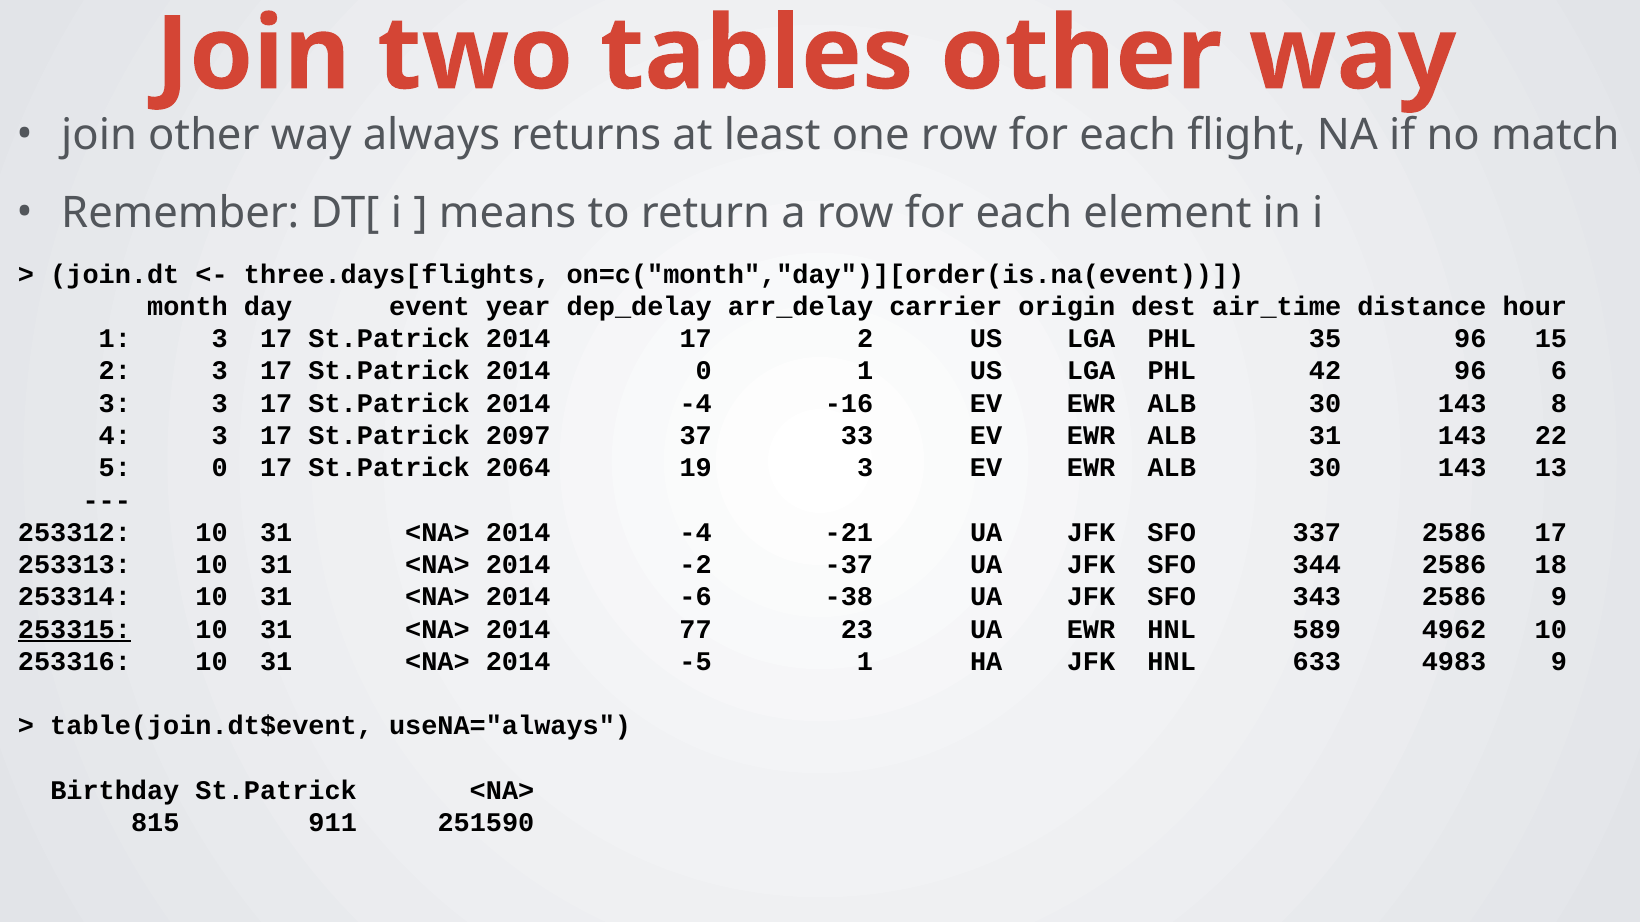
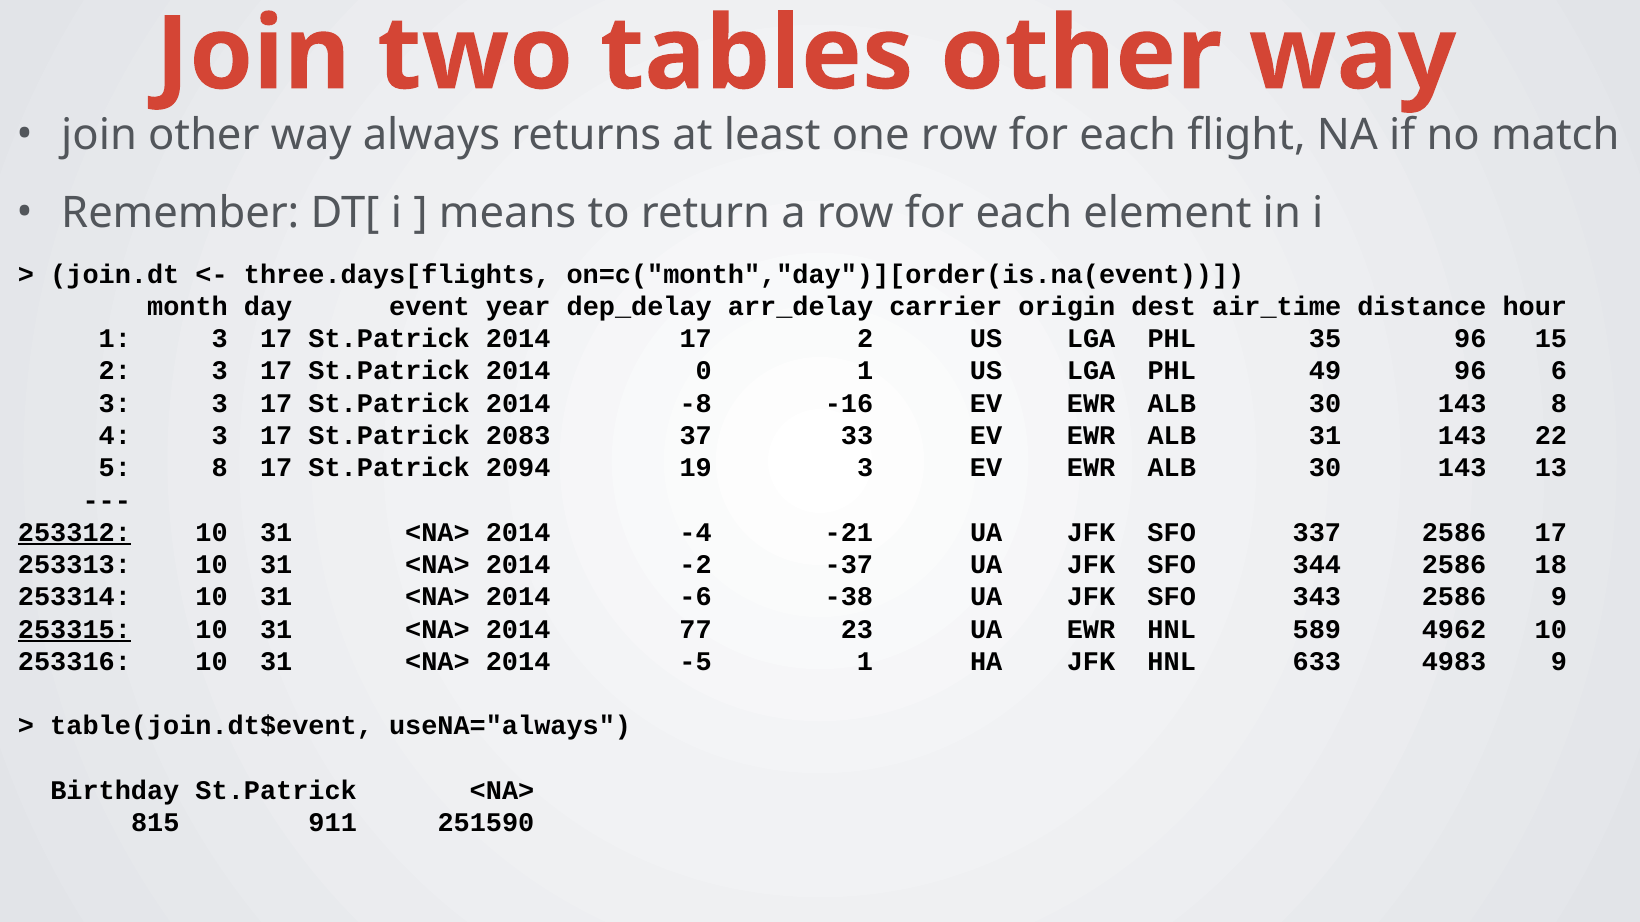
42: 42 -> 49 (1325, 371)
St.Patrick 2014 -4: -4 -> -8 (696, 404)
2097: 2097 -> 2083 (518, 436)
5 0: 0 -> 8 (220, 468)
2064: 2064 -> 2094 (518, 468)
253312 underline: none -> present (74, 533)
